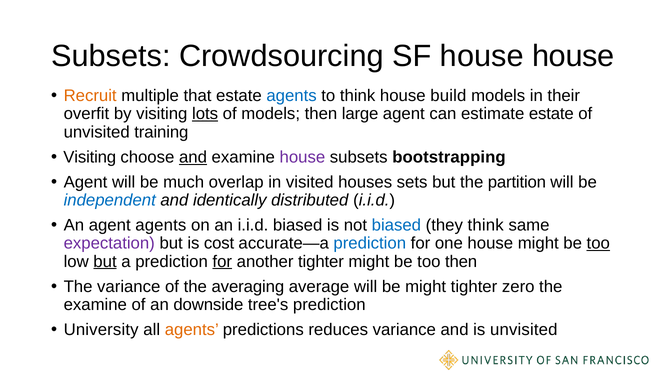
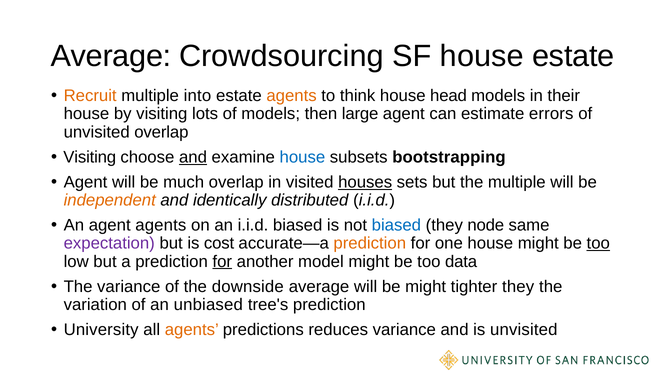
Subsets: Subsets -> Average (111, 56)
house house: house -> estate (573, 56)
that: that -> into (197, 96)
agents colour: blue -> orange (292, 96)
build: build -> head (448, 96)
overfit: overfit -> house (86, 114)
lots underline: present -> none (205, 114)
estimate estate: estate -> errors (551, 114)
unvisited training: training -> overlap (161, 132)
house colour: purple -> blue (302, 157)
houses underline: none -> present (365, 182)
the partition: partition -> multiple (517, 182)
independent colour: blue -> orange (110, 200)
they think: think -> node (486, 225)
prediction colour: blue -> orange (370, 243)
but underline: present -> none (105, 261)
another tighter: tighter -> model (321, 261)
too then: then -> data (461, 261)
averaging: averaging -> downside (248, 286)
tighter zero: zero -> they (518, 286)
examine: examine -> variation (95, 305)
downside: downside -> unbiased (208, 305)
